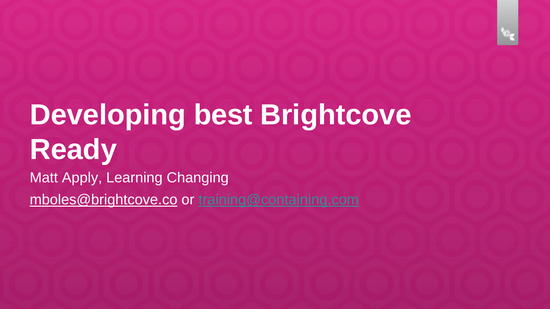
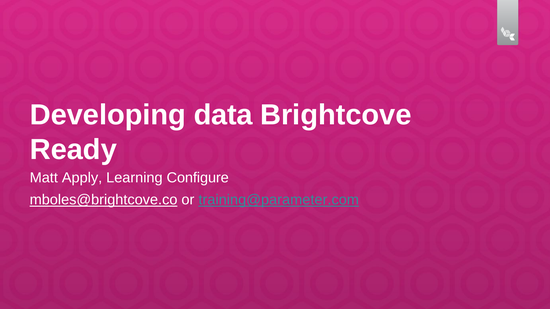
best: best -> data (223, 115)
Changing: Changing -> Configure (198, 178)
training@containing.com: training@containing.com -> training@parameter.com (279, 200)
